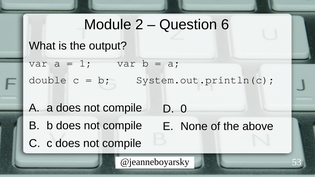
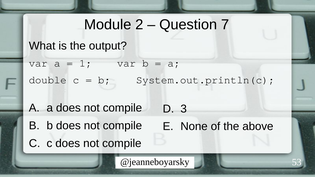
6: 6 -> 7 (225, 25)
0: 0 -> 3 (184, 109)
